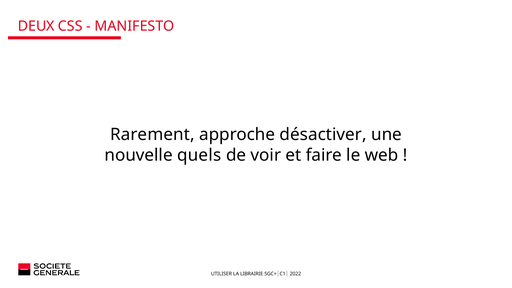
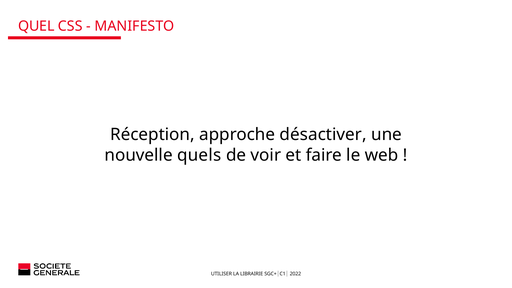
DEUX: DEUX -> QUEL (36, 26)
Rarement: Rarement -> Réception (152, 135)
